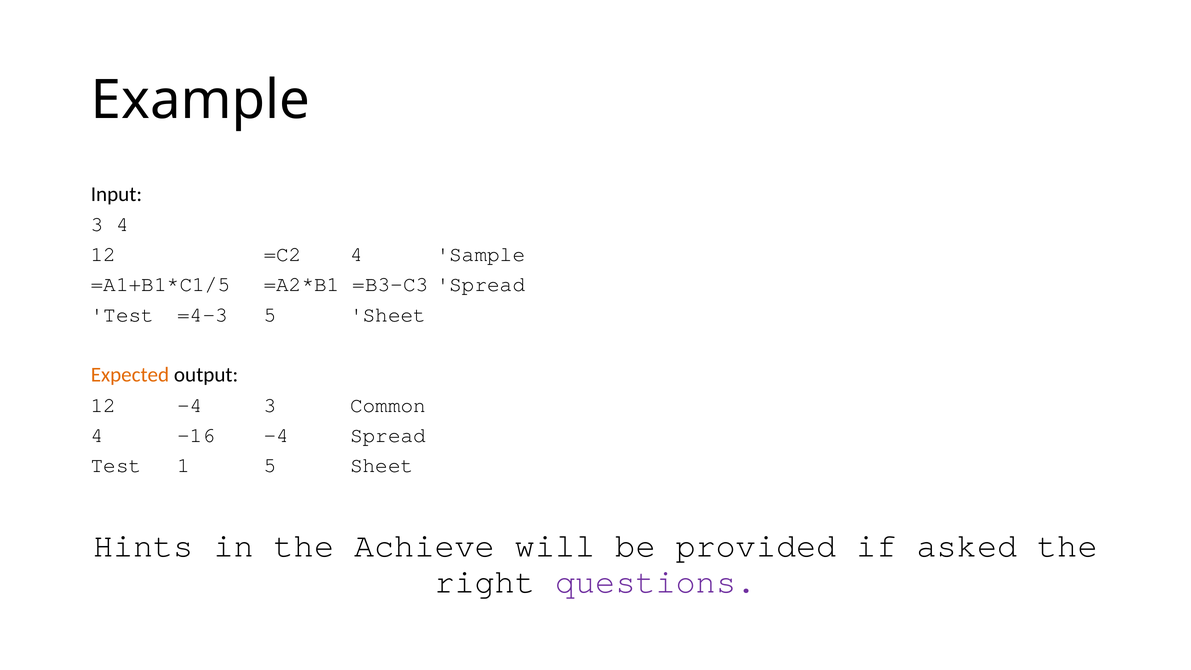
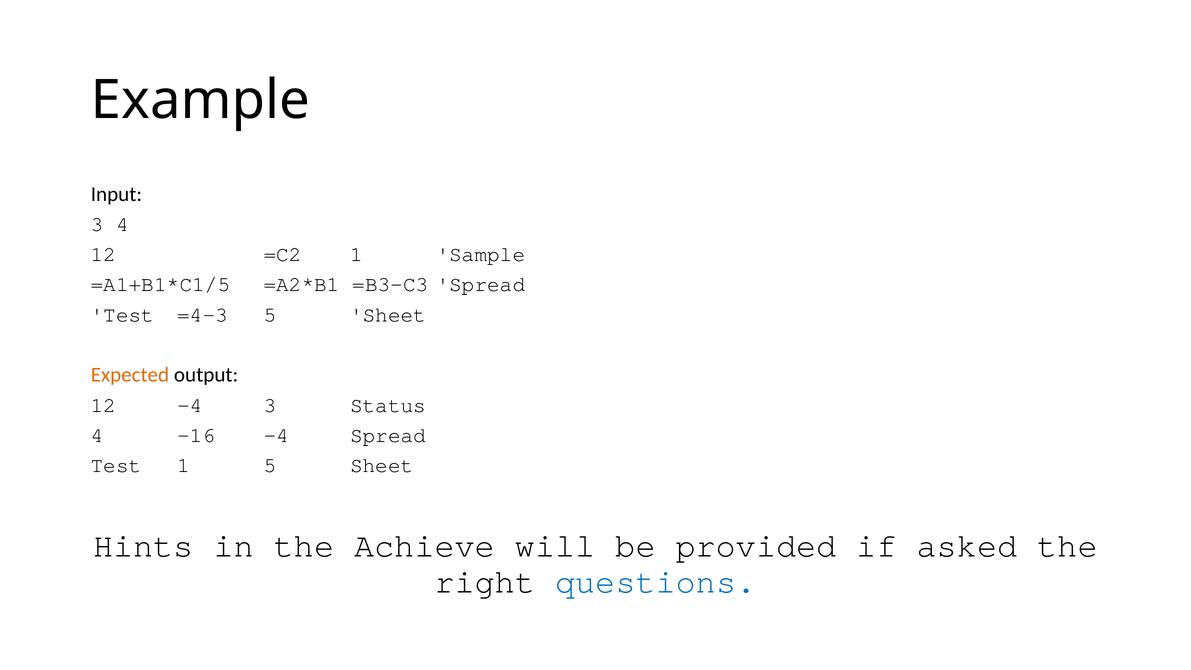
=C2 4: 4 -> 1 (356, 254)
Common: Common -> Status (388, 405)
questions colour: purple -> blue (656, 582)
